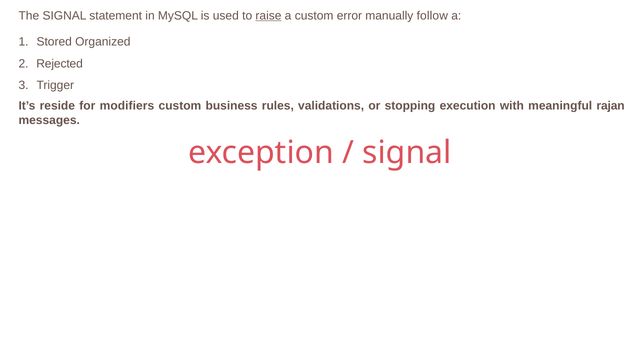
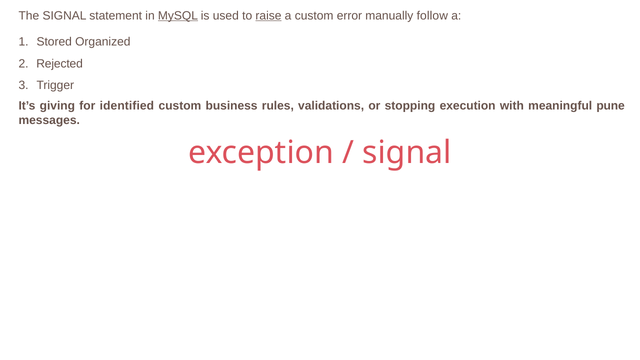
MySQL underline: none -> present (178, 16)
reside: reside -> giving (57, 106)
modifiers: modifiers -> identified (127, 106)
rajan: rajan -> pune (611, 106)
